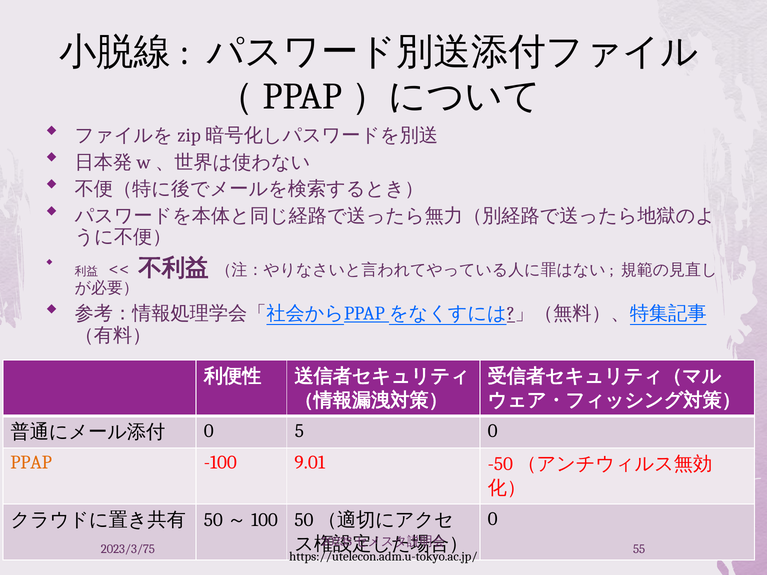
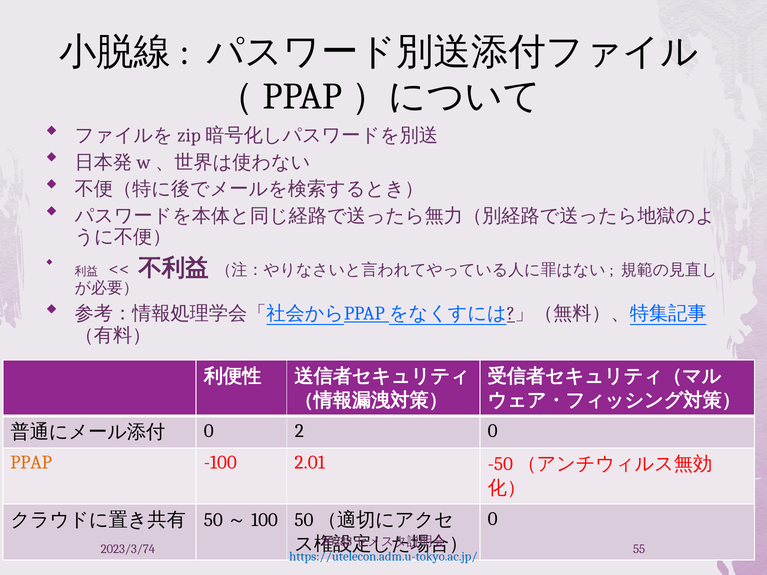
5: 5 -> 2 (299, 431)
9.01: 9.01 -> 2.01 (310, 463)
2023/3/75: 2023/3/75 -> 2023/3/74 (128, 549)
https://utelecon.adm.u-tokyo.ac.jp/ colour: black -> blue (383, 557)
